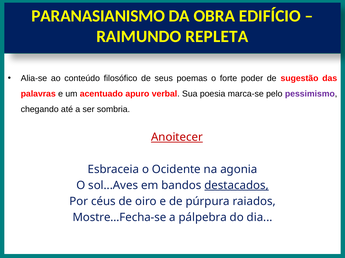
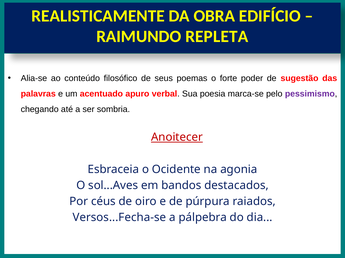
PARANASIANISMO: PARANASIANISMO -> REALISTICAMENTE (98, 16)
destacados underline: present -> none (237, 186)
Mostre...Fecha-se: Mostre...Fecha-se -> Versos...Fecha-se (119, 218)
